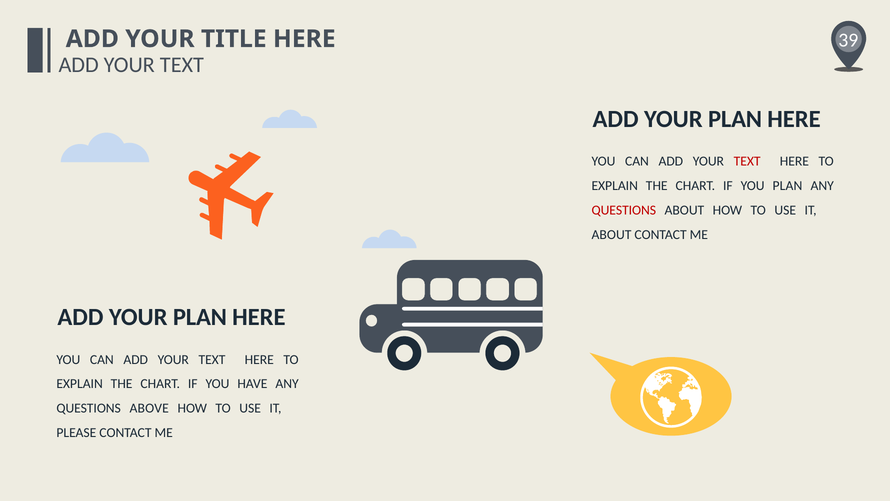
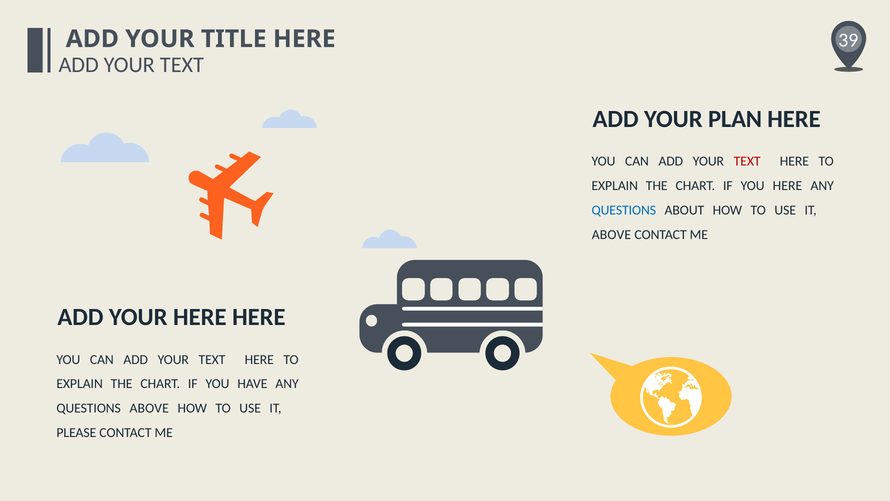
YOU PLAN: PLAN -> HERE (787, 186)
QUESTIONS colour: red -> blue (624, 210)
ABOUT: ABOUT -> ABOVE (611, 235)
PLAN: PLAN -> HERE (200, 317)
